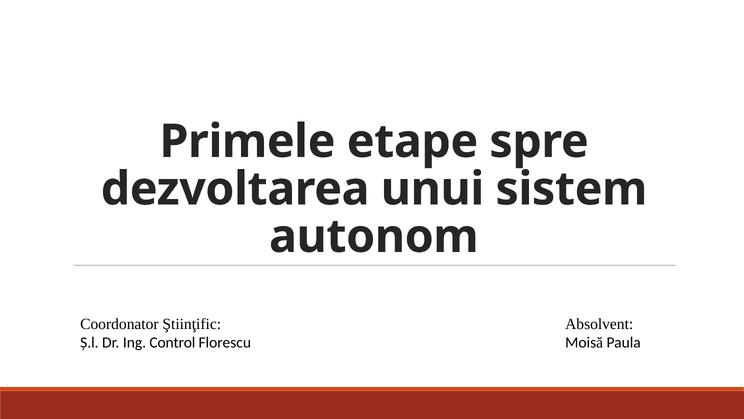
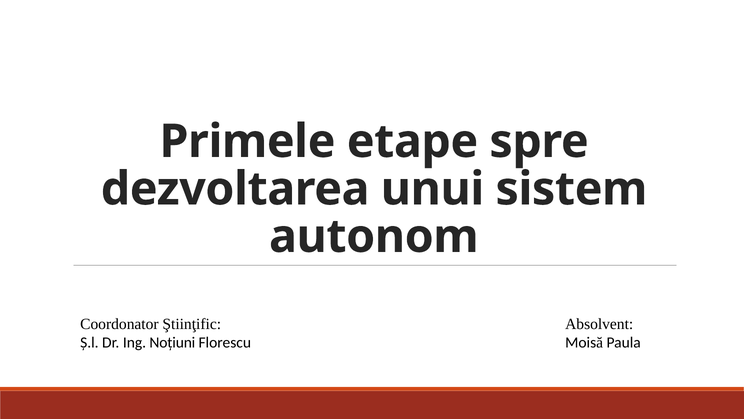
Control: Control -> Noțiuni (172, 342)
